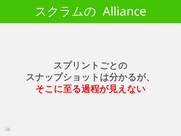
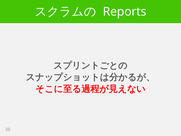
Alliance: Alliance -> Reports (125, 12)
